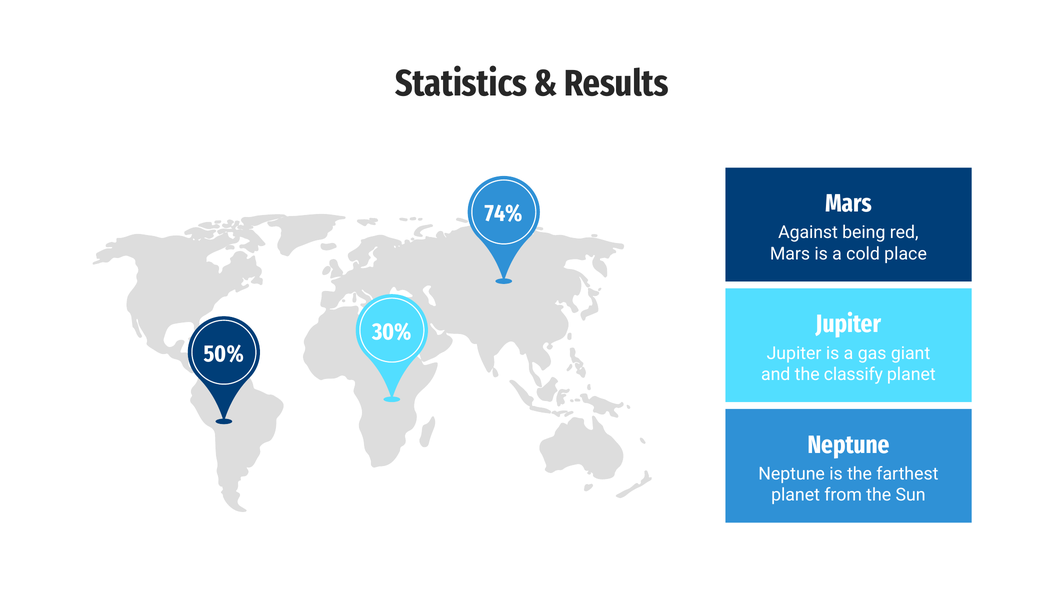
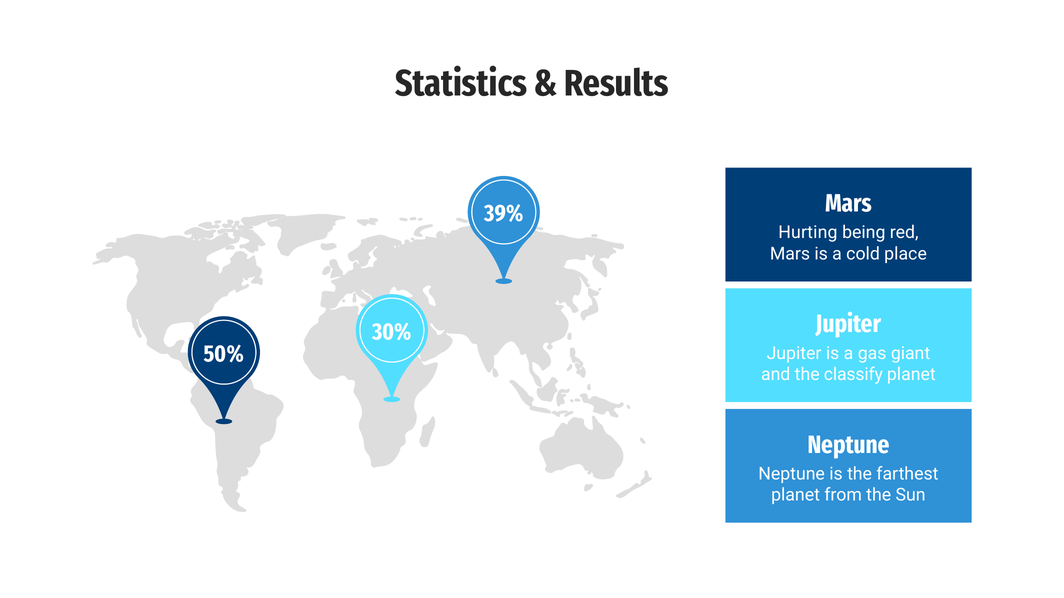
74%: 74% -> 39% (504, 214)
Against: Against -> Hurting (808, 233)
